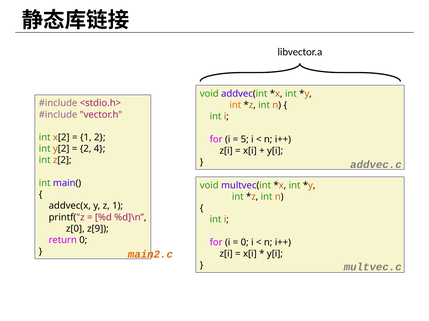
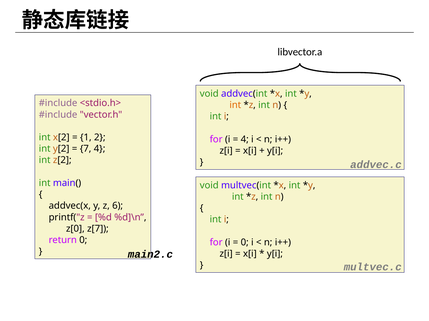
5: 5 -> 4 (245, 140)
2: 2 -> 7 (86, 149)
z 1: 1 -> 6 (118, 206)
z[9: z[9 -> z[7 (98, 229)
main2.c colour: orange -> black (150, 255)
